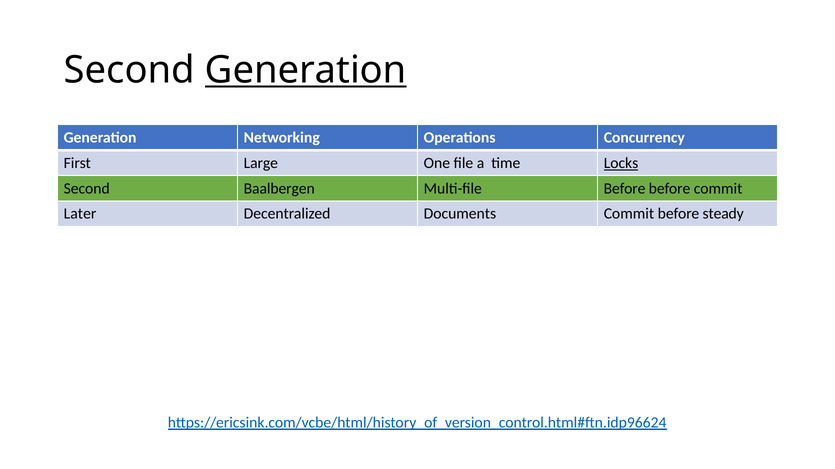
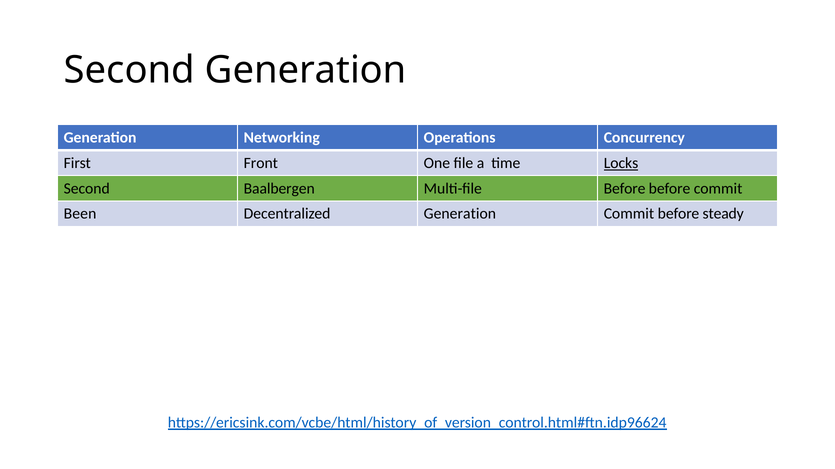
Generation underline: present -> none (306, 70)
Large: Large -> Front (261, 163)
Later: Later -> Been (80, 214)
Decentralized Documents: Documents -> Generation (460, 214)
